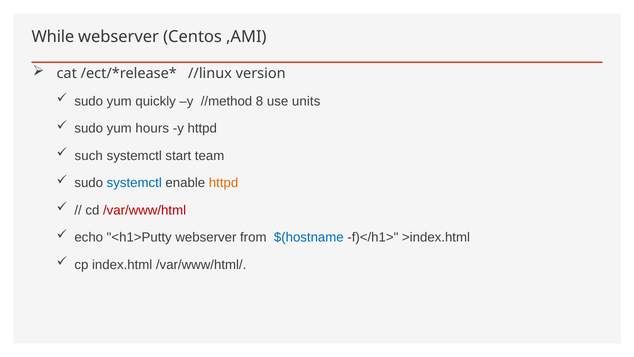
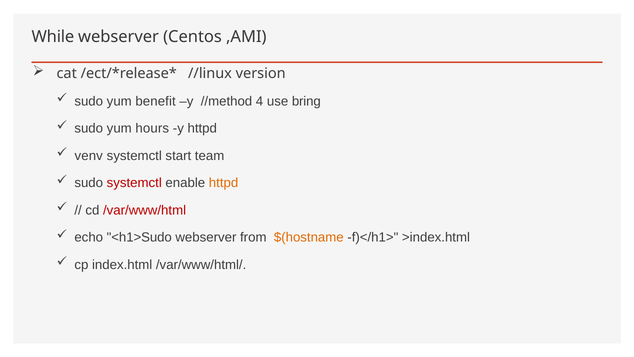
quickly: quickly -> benefit (156, 101)
8: 8 -> 4 (260, 101)
units: units -> bring (306, 101)
such: such -> venv (89, 156)
systemctl colour: blue -> red (134, 183)
<h1>Putty: <h1>Putty -> <h1>Sudo (139, 237)
$(hostname colour: blue -> orange (309, 237)
